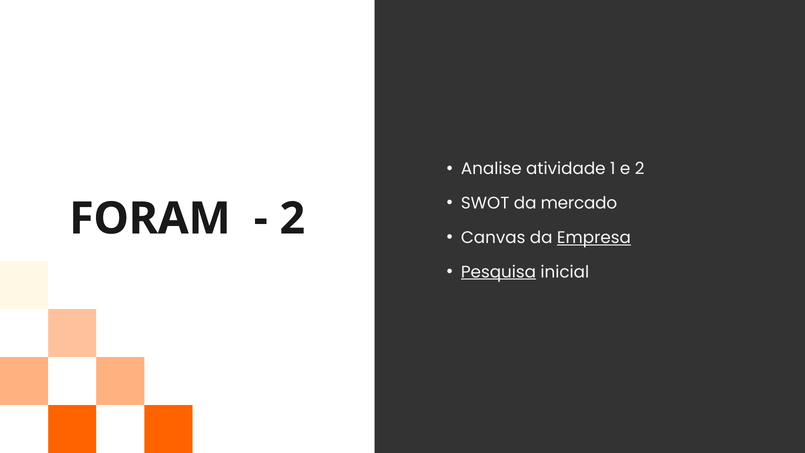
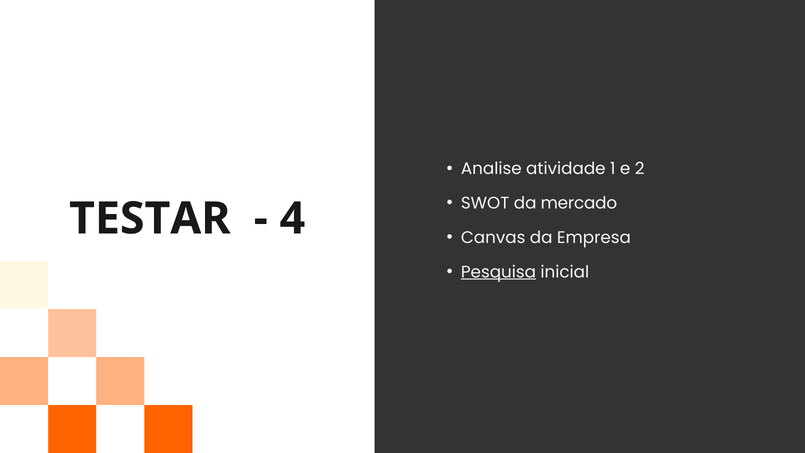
FORAM: FORAM -> TESTAR (150, 219)
2: 2 -> 4 (292, 219)
Empresa underline: present -> none (594, 238)
